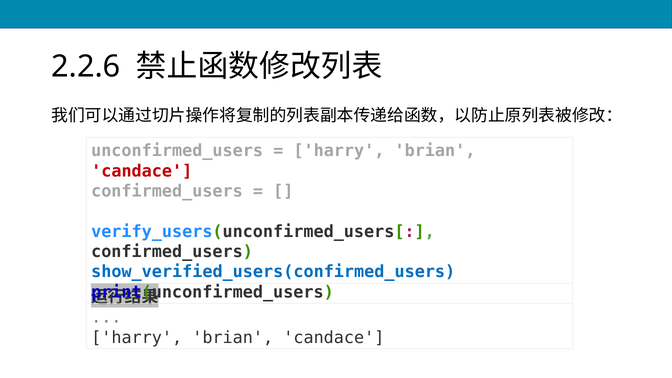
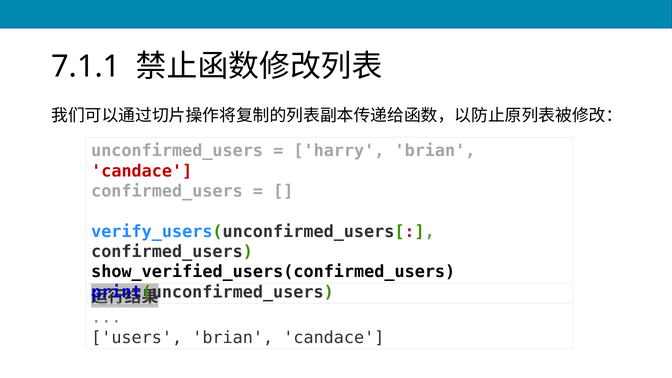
2.2.6: 2.2.6 -> 7.1.1 (86, 67)
show_verified_users(confirmed_users colour: blue -> black (273, 272)
harry: harry -> users (137, 337)
